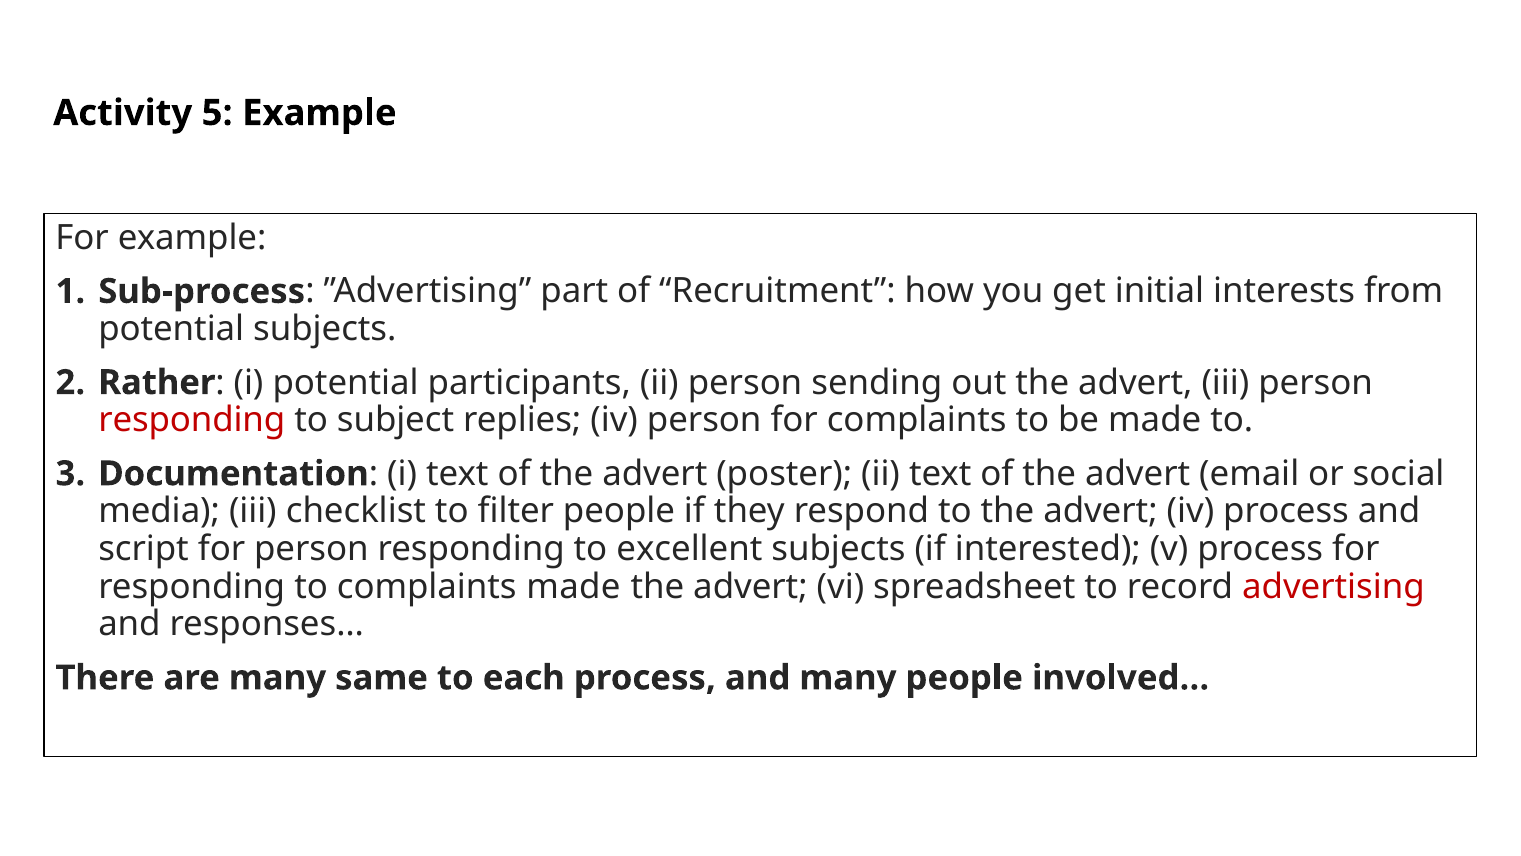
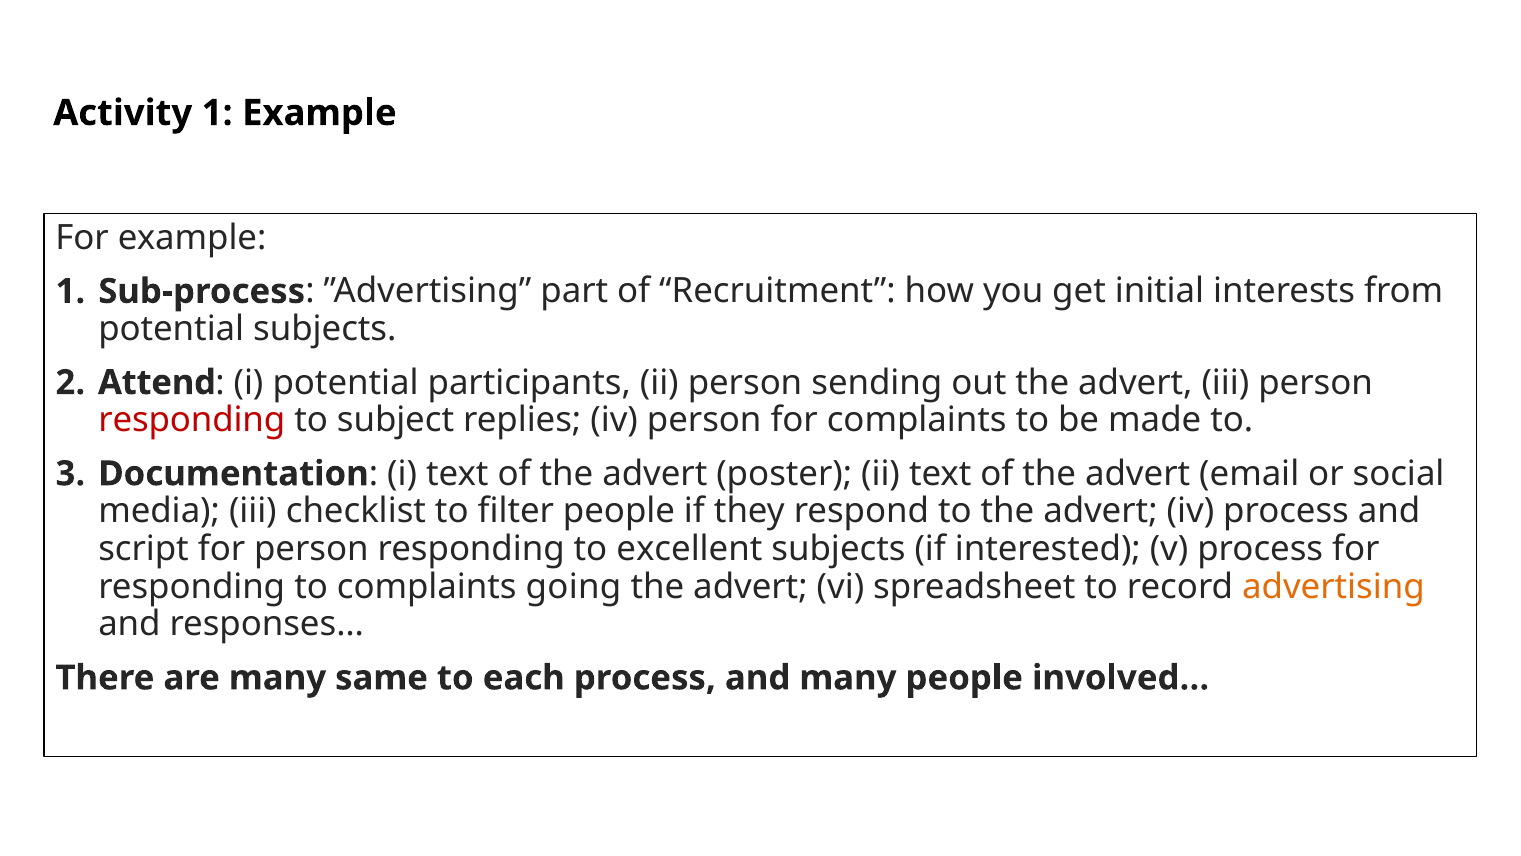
Activity 5: 5 -> 1 (217, 113)
Rather: Rather -> Attend (157, 382)
complaints made: made -> going (573, 586)
advertising colour: red -> orange (1333, 586)
